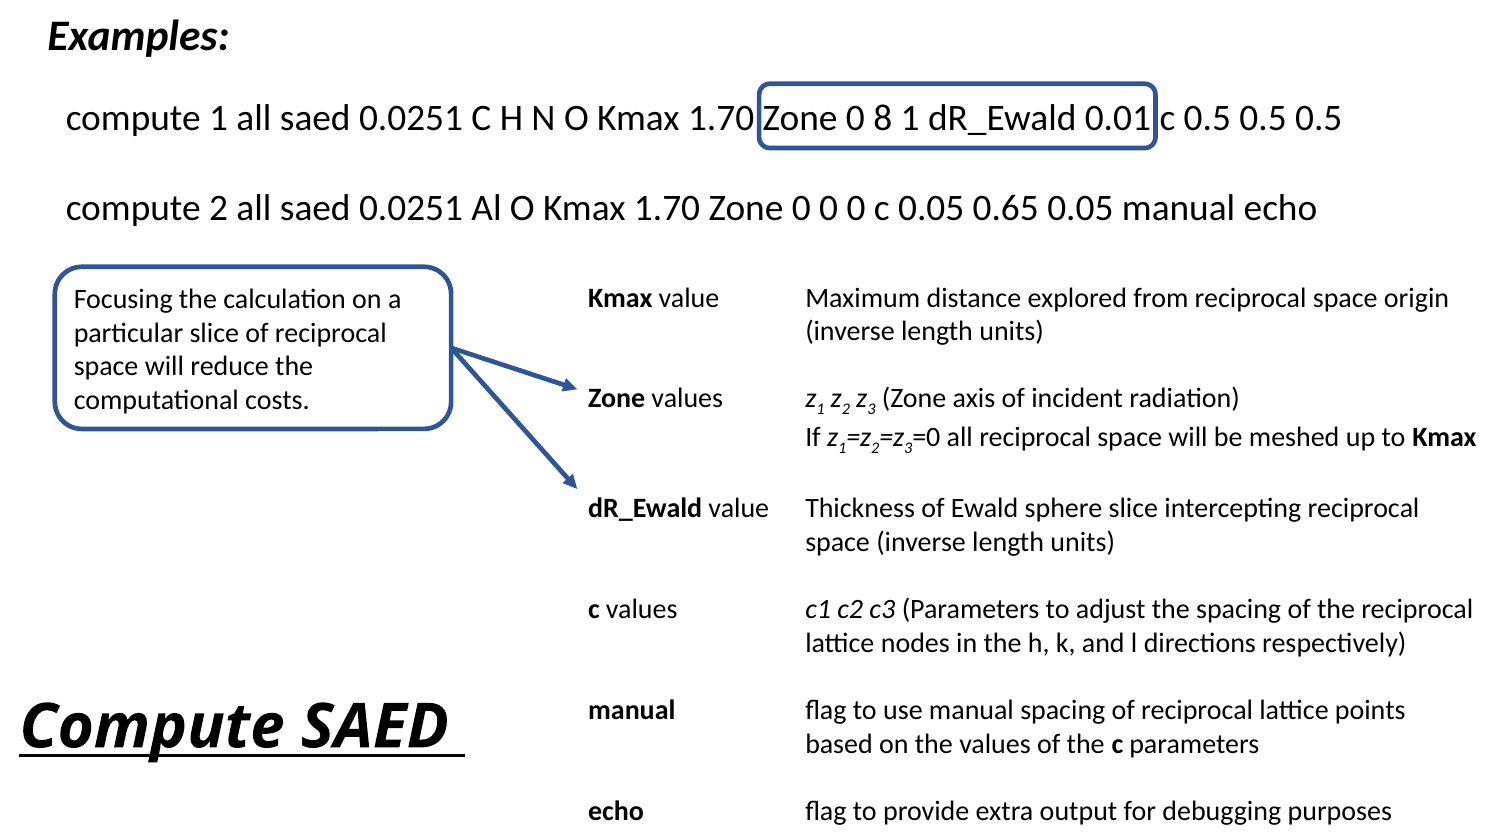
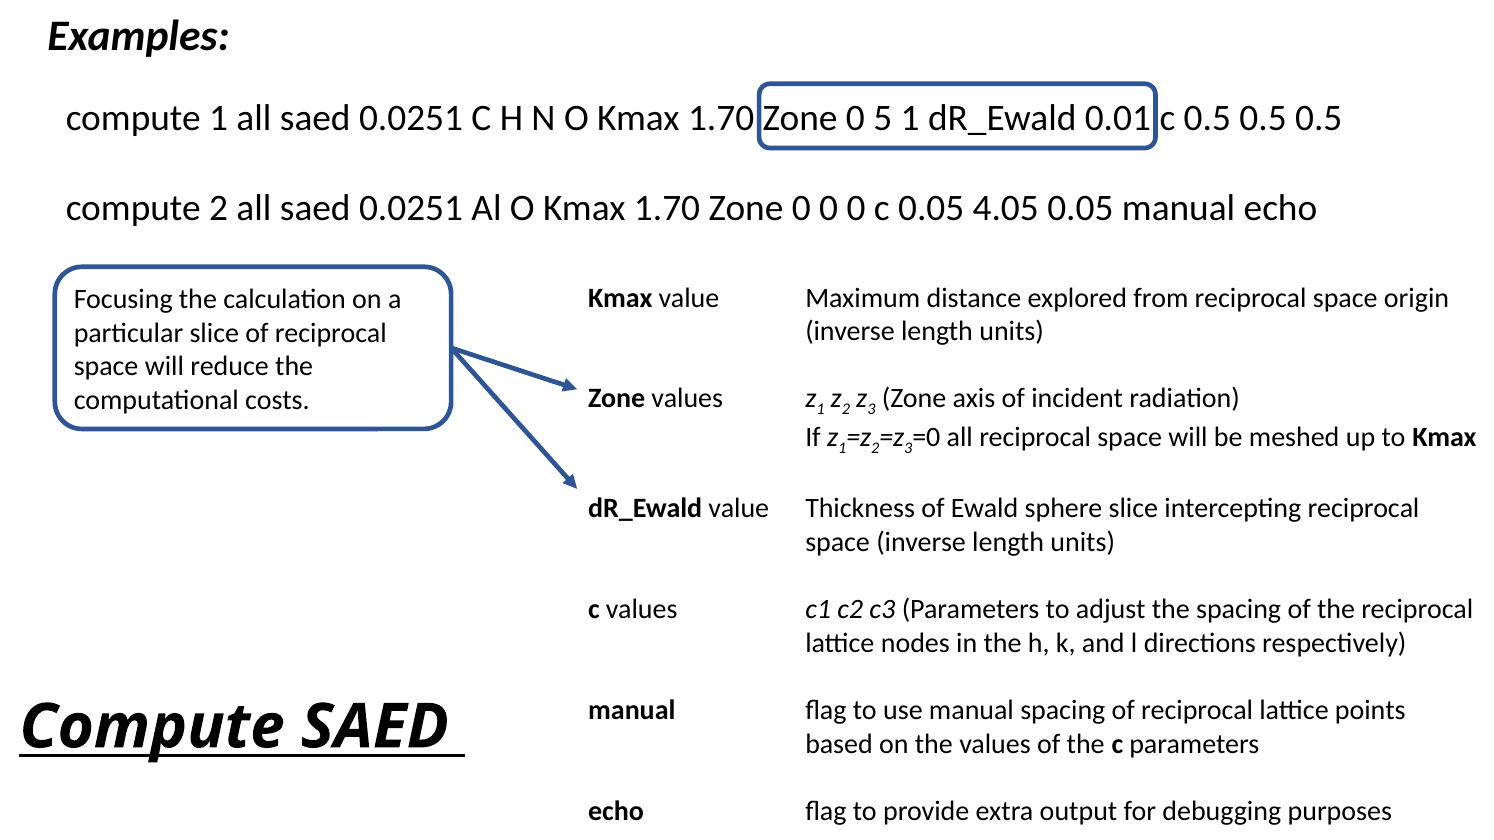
8: 8 -> 5 (883, 119)
0.65: 0.65 -> 4.05 (1006, 208)
